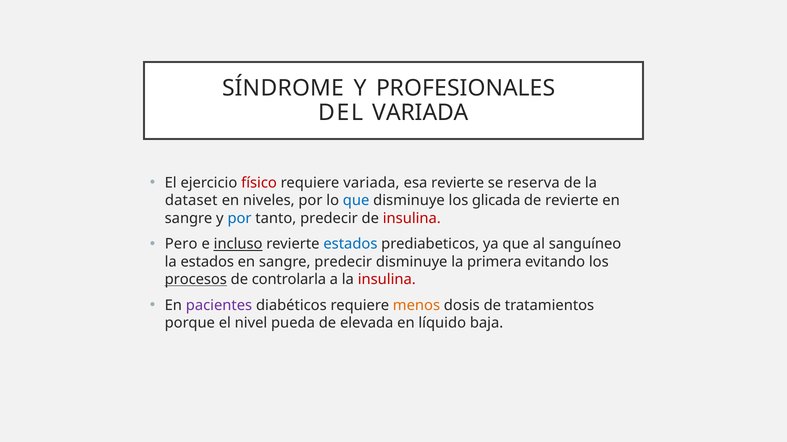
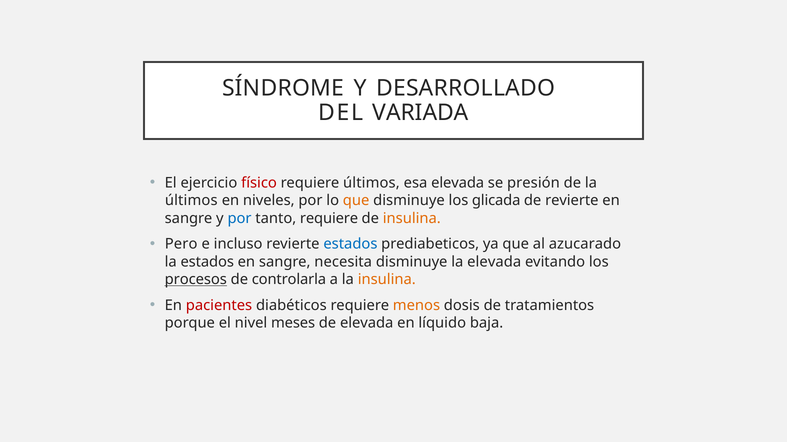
PROFESIONALES: PROFESIONALES -> DESARROLLADO (466, 88)
requiere variada: variada -> últimos (371, 183)
esa revierte: revierte -> elevada (458, 183)
reserva: reserva -> presión (533, 183)
dataset: dataset -> últimos (191, 201)
que colour: blue -> orange (356, 201)
tanto predecir: predecir -> requiere (329, 219)
insulina colour: red -> orange (412, 219)
incluso underline: present -> none (238, 244)
sanguíneo: sanguíneo -> azucarado (585, 244)
sangre predecir: predecir -> necesita (343, 262)
la primera: primera -> elevada (494, 262)
insulina colour: red -> orange (387, 280)
pacientes colour: purple -> red (219, 306)
pueda: pueda -> meses (293, 323)
